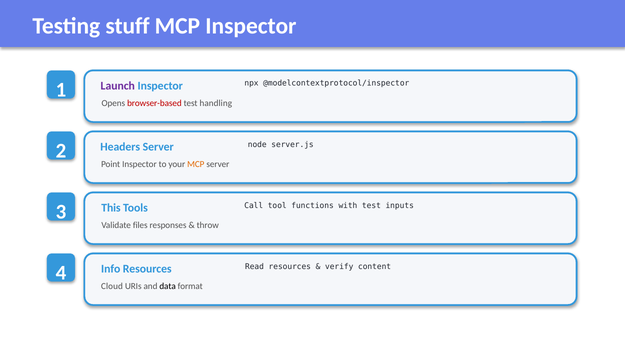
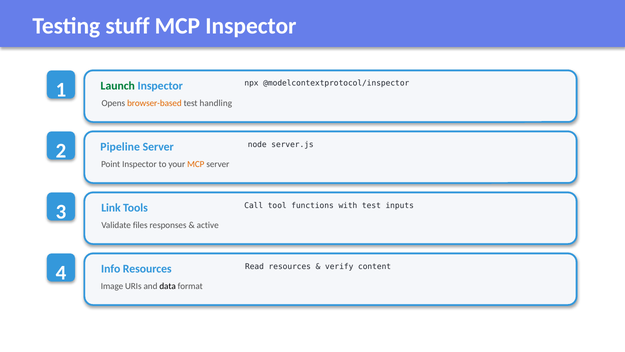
Launch colour: purple -> green (118, 86)
browser-based colour: red -> orange (154, 103)
Headers: Headers -> Pipeline (120, 147)
This: This -> Link (111, 208)
throw: throw -> active (208, 225)
Cloud: Cloud -> Image (112, 286)
